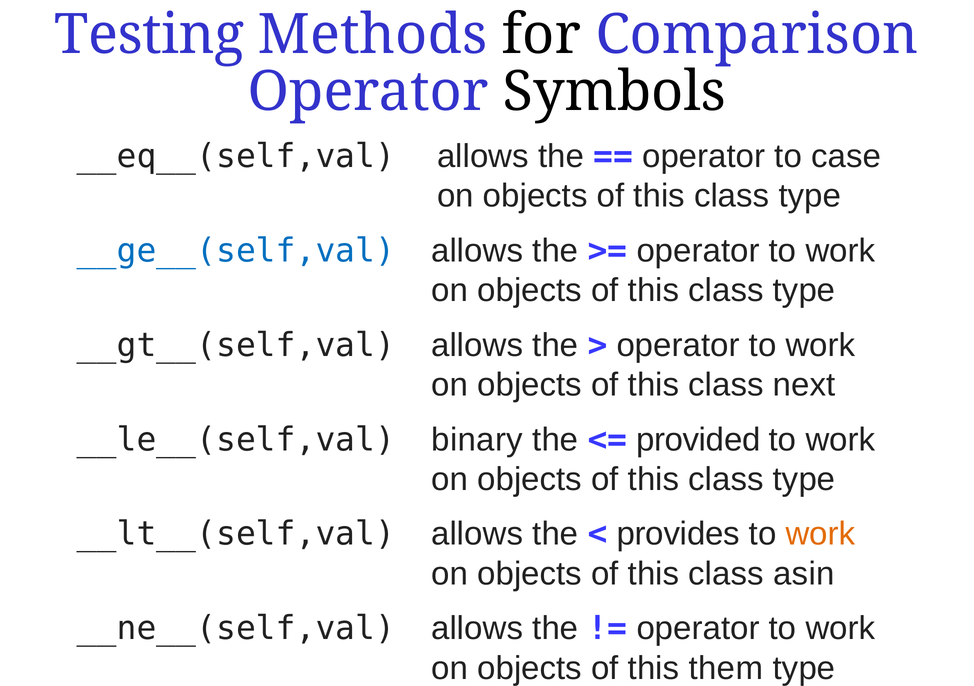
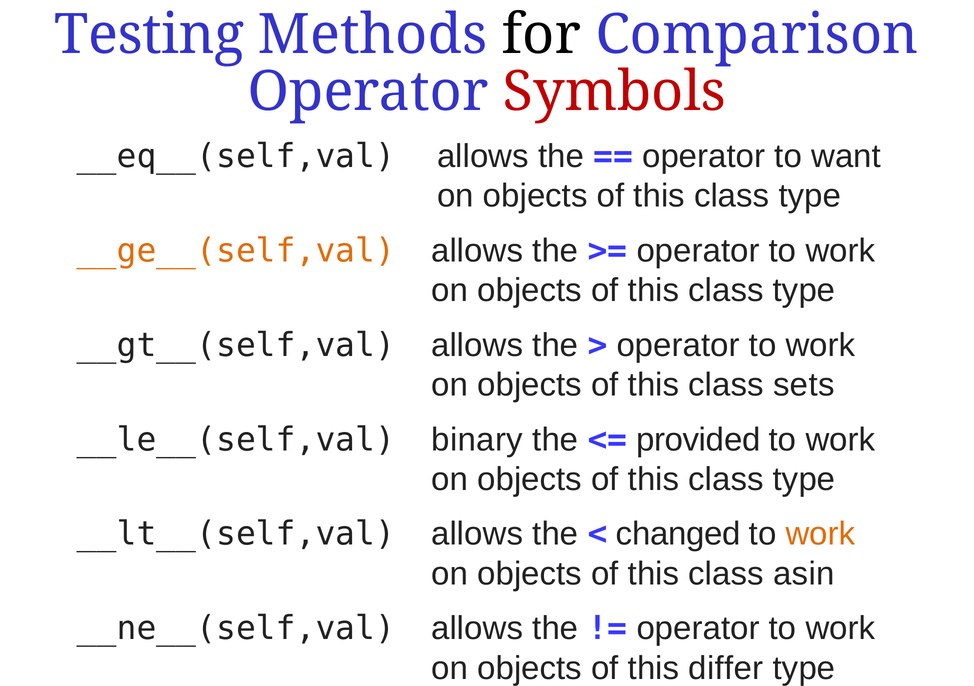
Symbols colour: black -> red (614, 92)
case: case -> want (846, 156)
__ge__(self,val colour: blue -> orange (236, 251)
next: next -> sets (804, 385)
provides: provides -> changed (678, 534)
them: them -> differ (726, 668)
